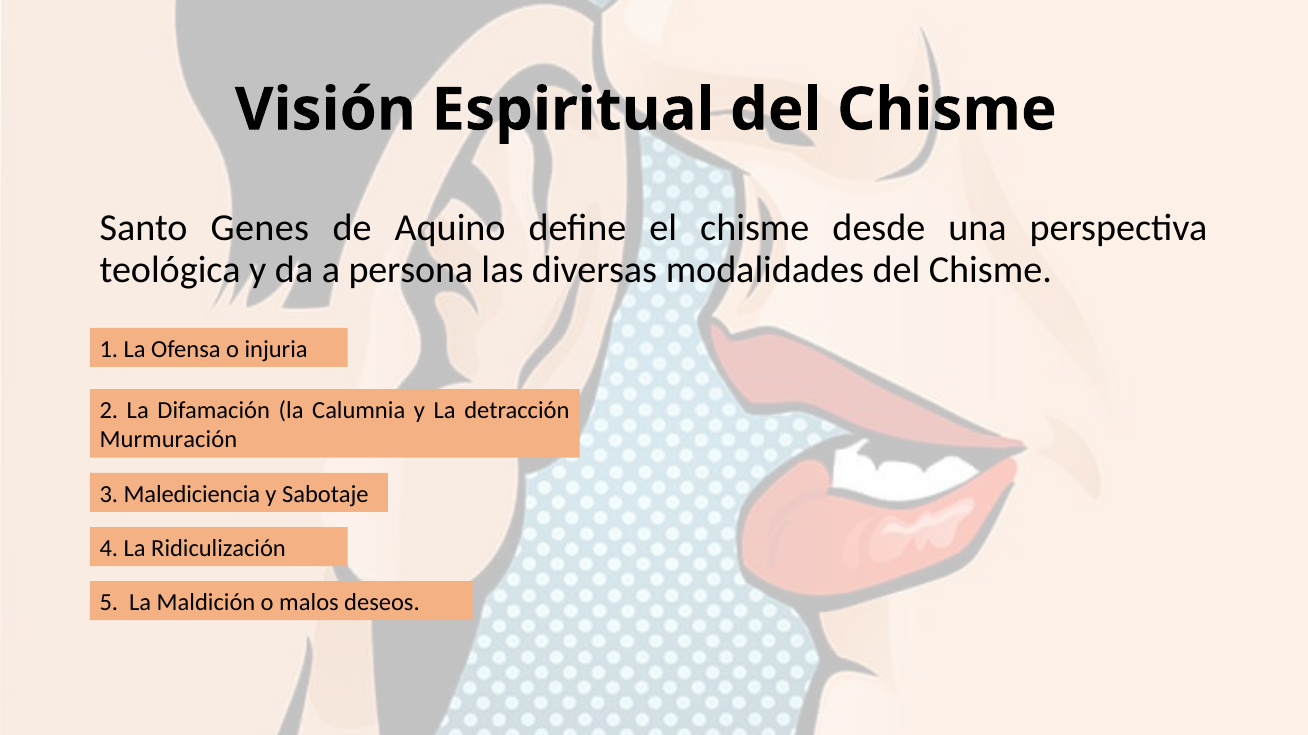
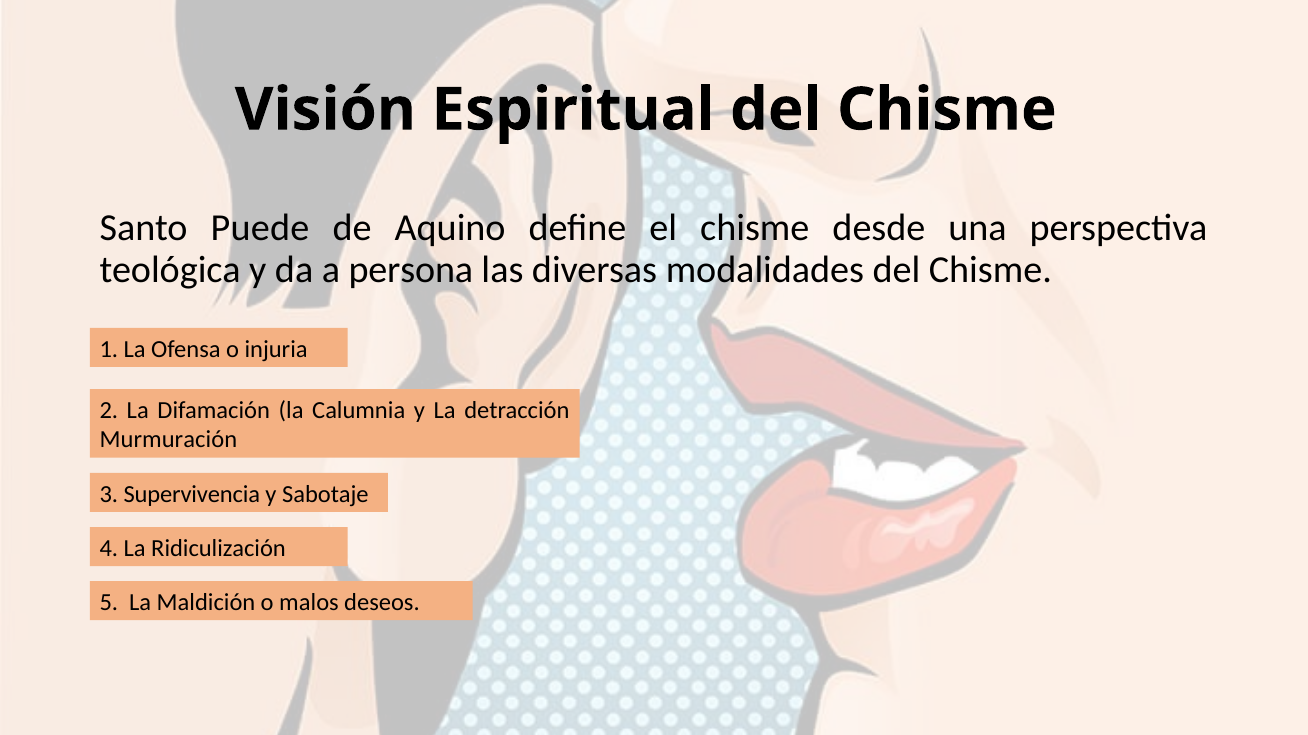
Genes: Genes -> Puede (260, 229)
Malediciencia: Malediciencia -> Supervivencia (192, 495)
